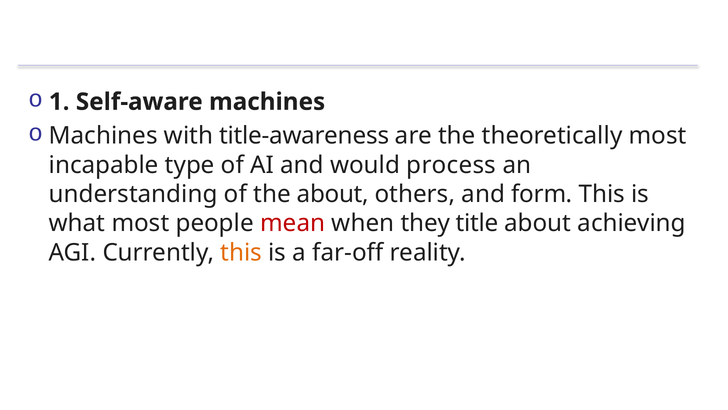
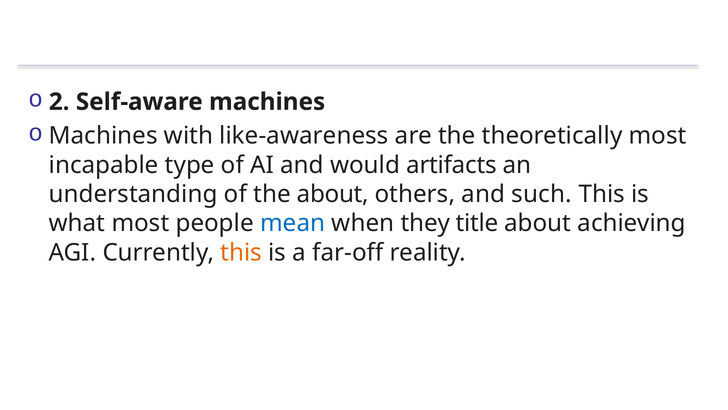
1: 1 -> 2 (59, 102)
title-awareness: title-awareness -> like-awareness (304, 136)
process: process -> artifacts (452, 165)
form: form -> such (542, 194)
mean colour: red -> blue (293, 223)
